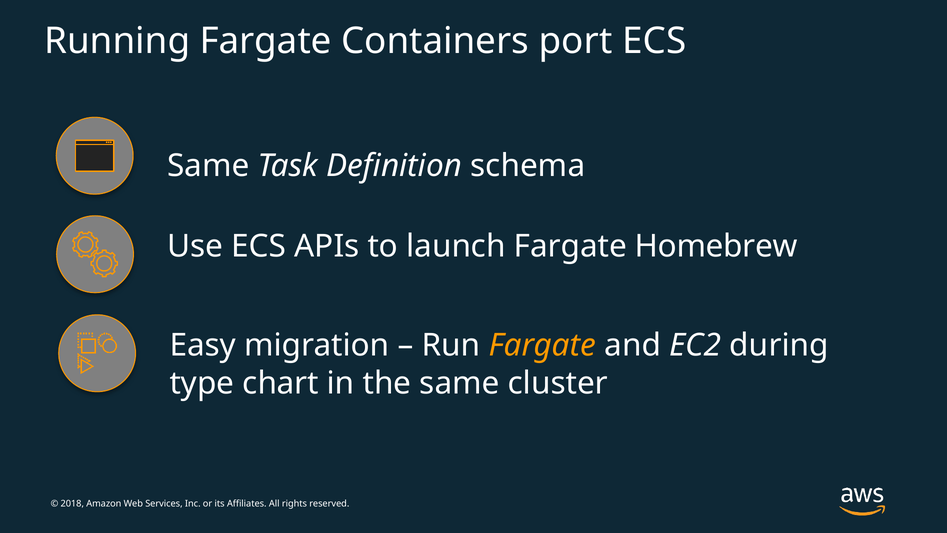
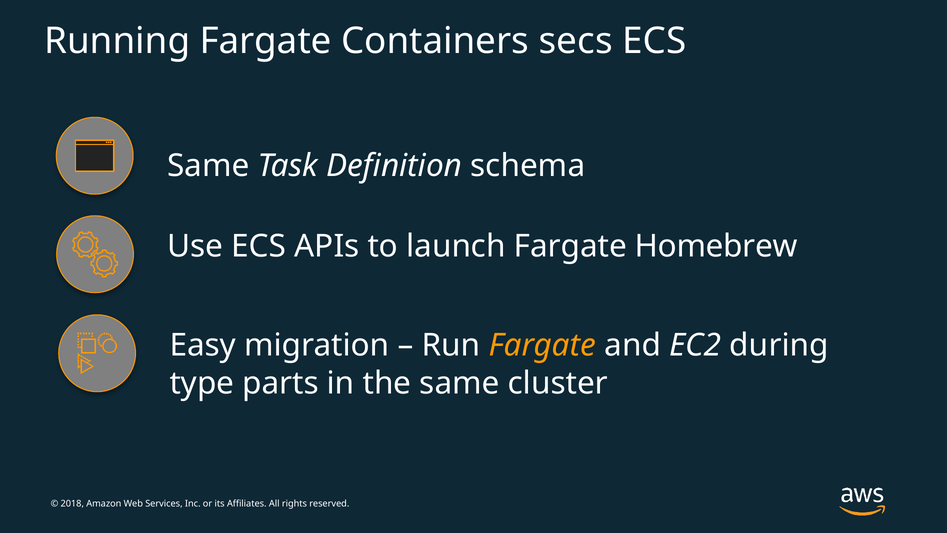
port: port -> secs (576, 41)
chart: chart -> parts (281, 383)
